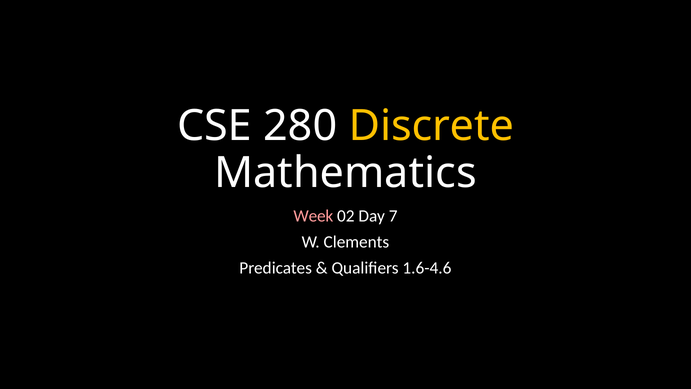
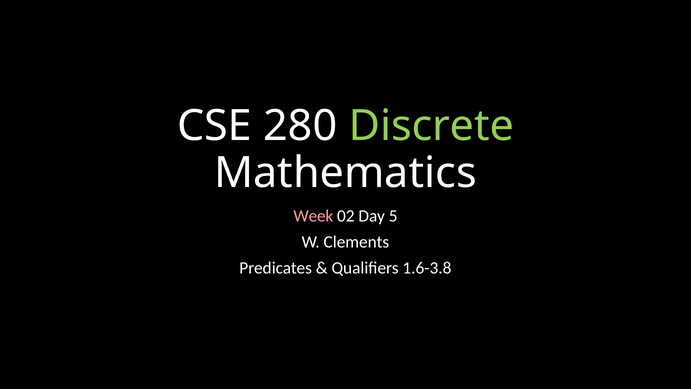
Discrete colour: yellow -> light green (431, 126)
7: 7 -> 5 (393, 216)
1.6-4.6: 1.6-4.6 -> 1.6-3.8 (427, 268)
